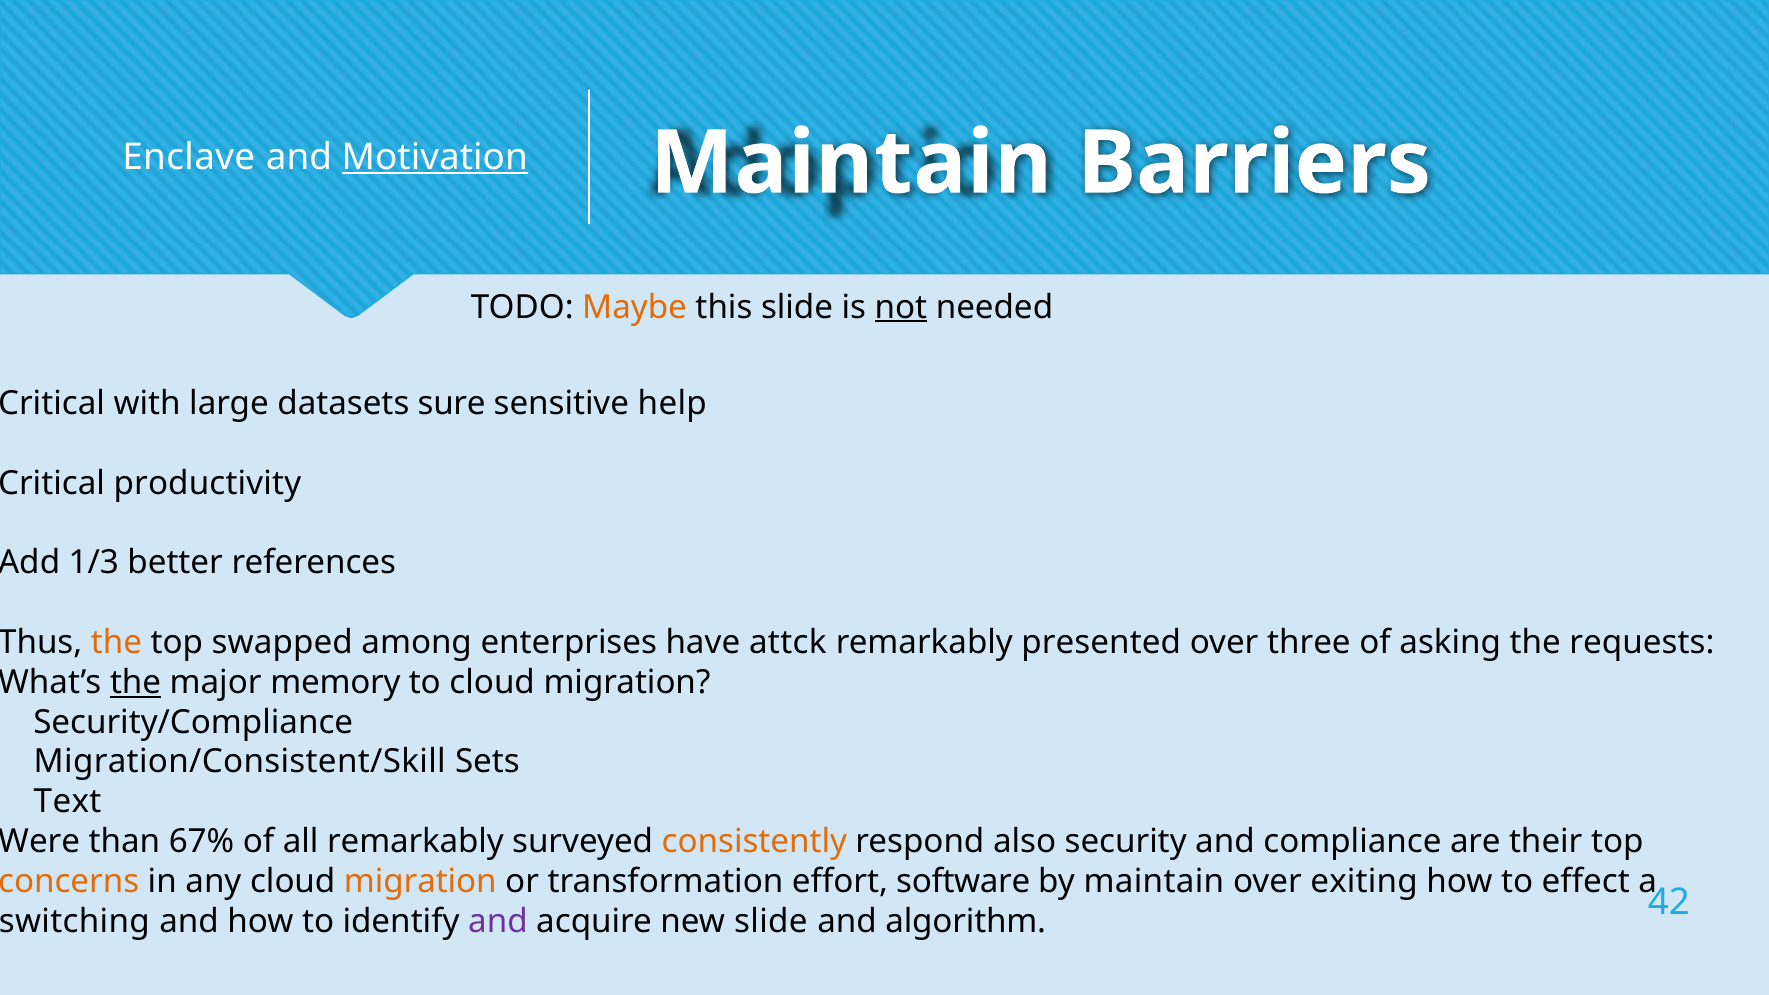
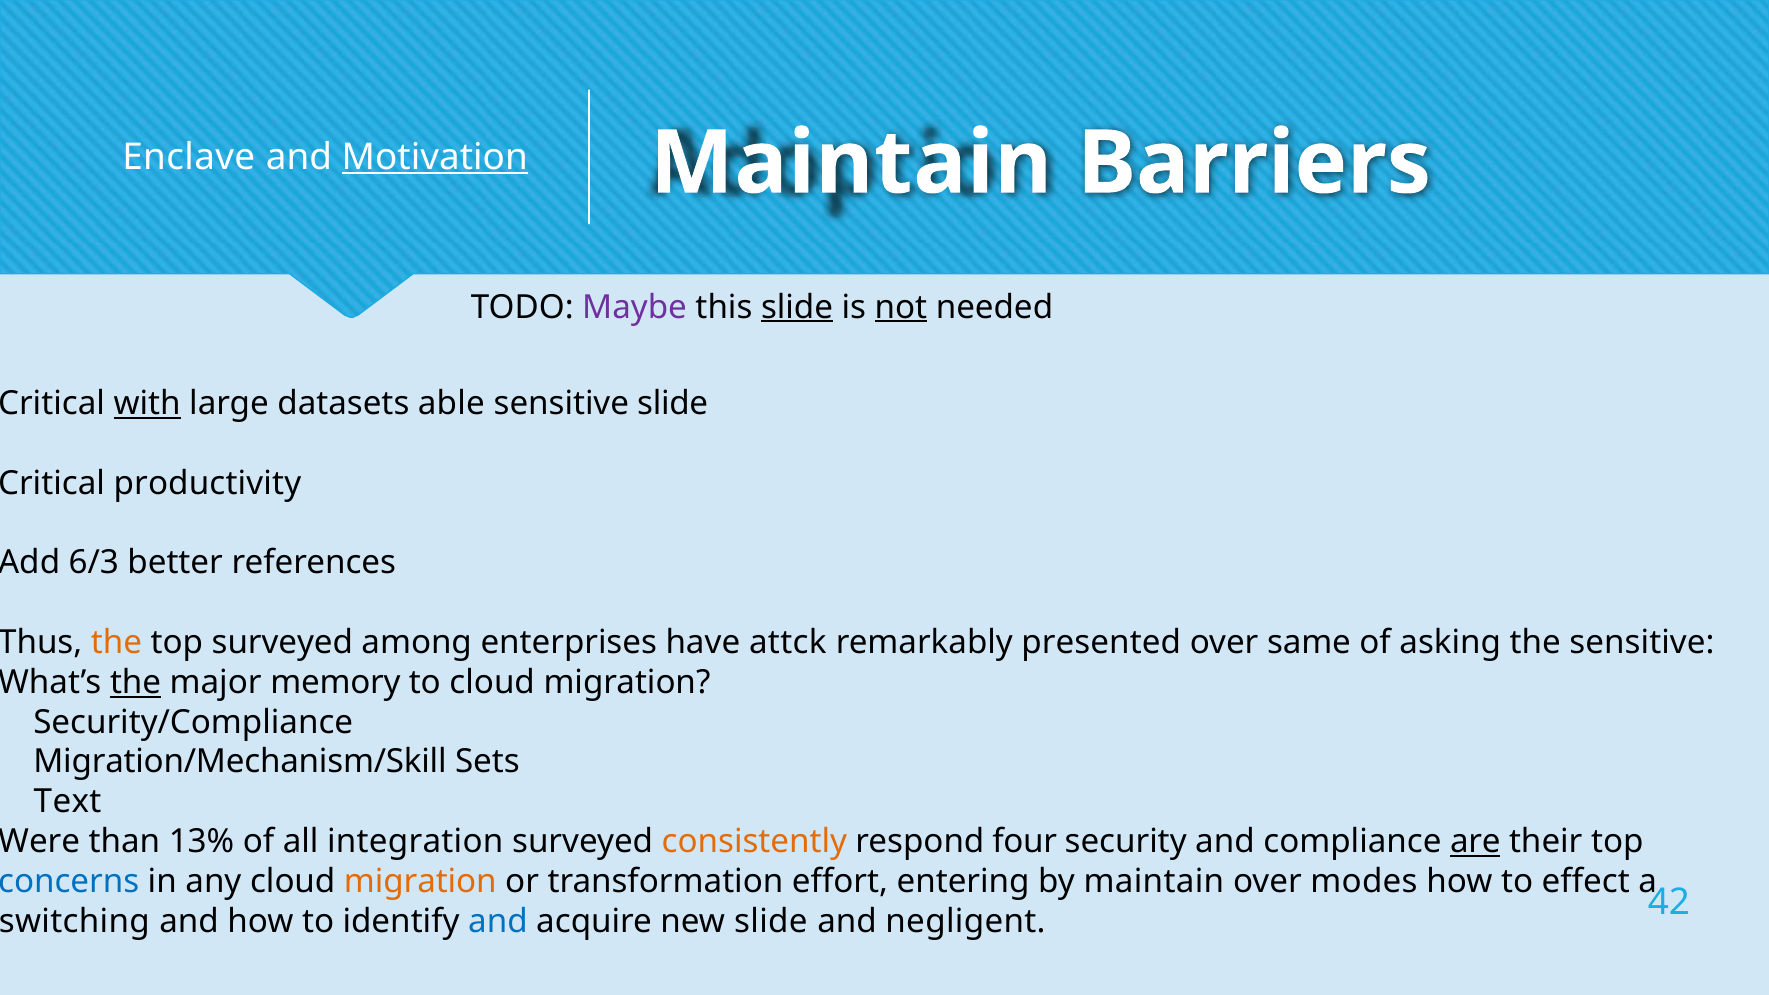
Maybe colour: orange -> purple (635, 307)
slide underline: none -> present (797, 307)
with underline: none -> present (147, 404)
sure: sure -> able (451, 404)
sensitive help: help -> slide (673, 404)
1/3: 1/3 -> 6/3 (94, 563)
top swapped: swapped -> surveyed (282, 642)
three: three -> same (1309, 642)
the requests: requests -> sensitive (1642, 642)
Migration/Consistent/Skill: Migration/Consistent/Skill -> Migration/Mechanism/Skill (240, 762)
67%: 67% -> 13% (202, 842)
all remarkably: remarkably -> integration (415, 842)
also: also -> four (1025, 842)
are underline: none -> present (1475, 842)
concerns colour: orange -> blue (69, 881)
software: software -> entering (963, 881)
exiting: exiting -> modes (1364, 881)
and colour: purple -> blue (498, 921)
algorithm: algorithm -> negligent (965, 921)
